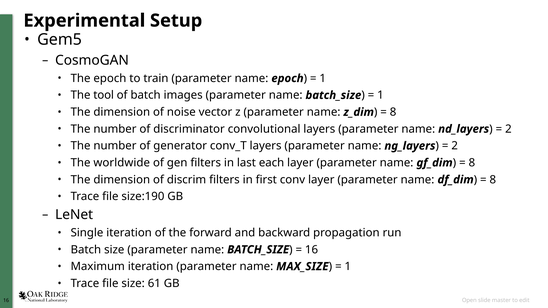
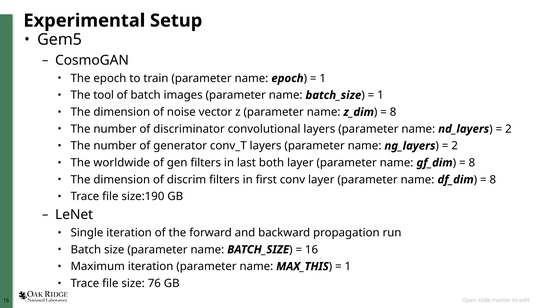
each: each -> both (272, 163)
MAX_SIZE: MAX_SIZE -> MAX_THIS (302, 267)
61: 61 -> 76 (154, 284)
